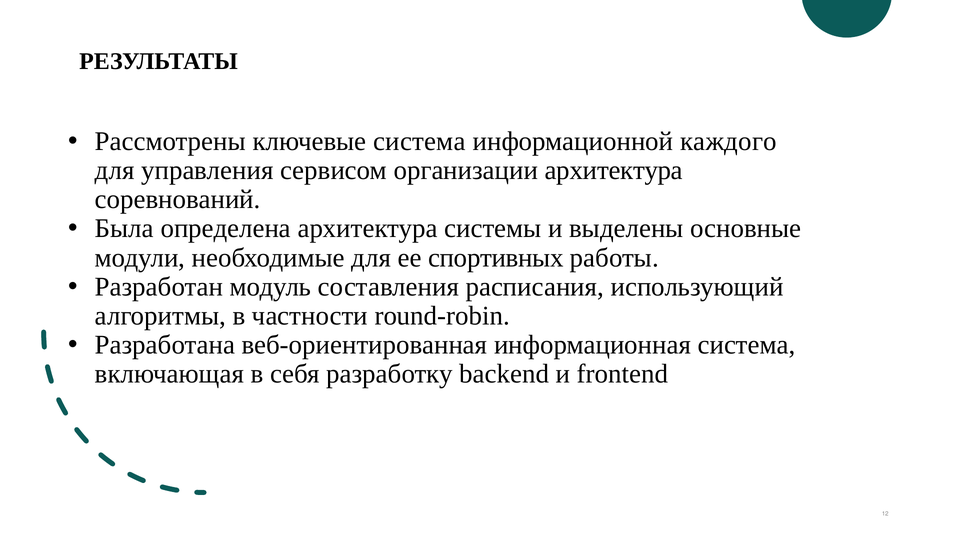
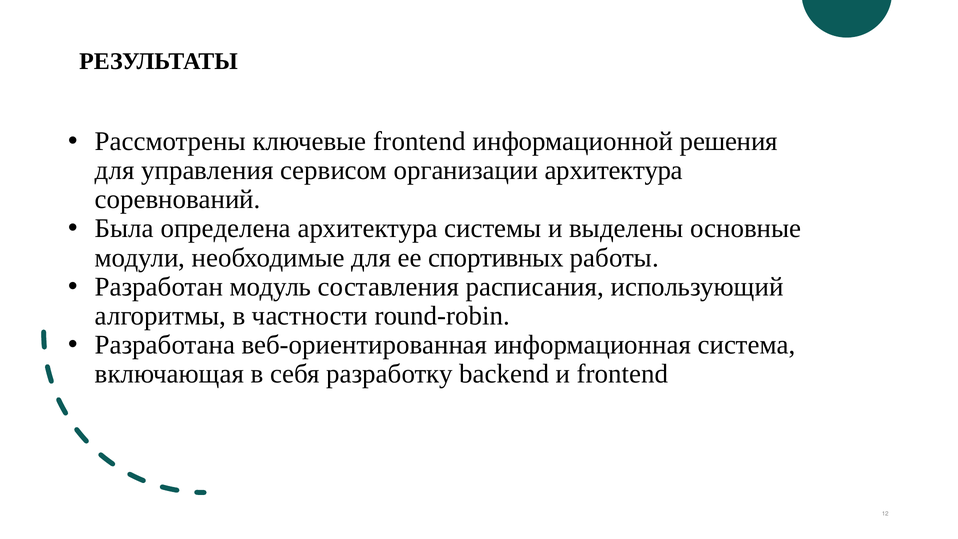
ключевые система: система -> frontend (419, 141)
каждого: каждого -> решения (729, 141)
